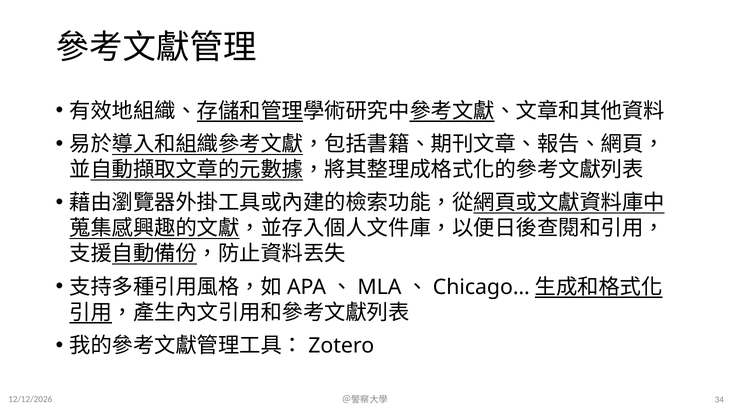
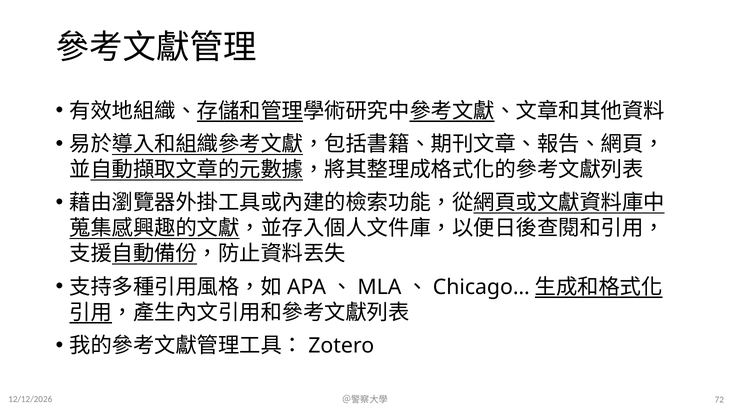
34: 34 -> 72 (719, 399)
